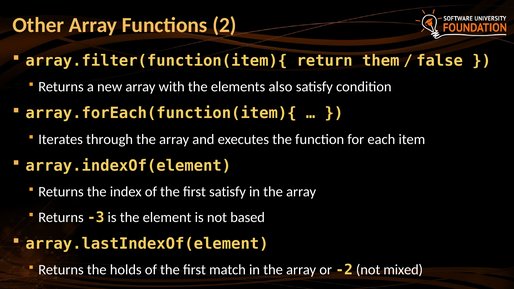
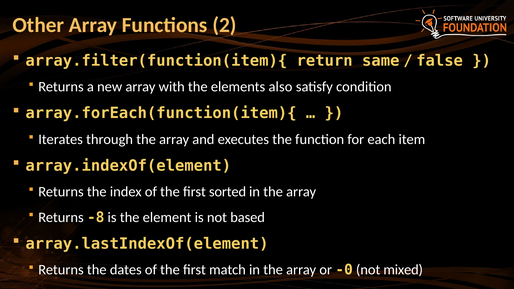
them: them -> same (381, 61)
first satisfy: satisfy -> sorted (228, 192)
-3: -3 -> -8 (96, 217)
holds: holds -> dates (126, 270)
-2: -2 -> -0 (344, 270)
